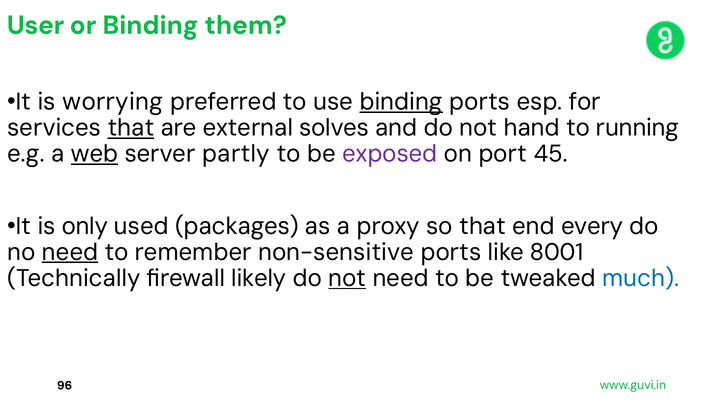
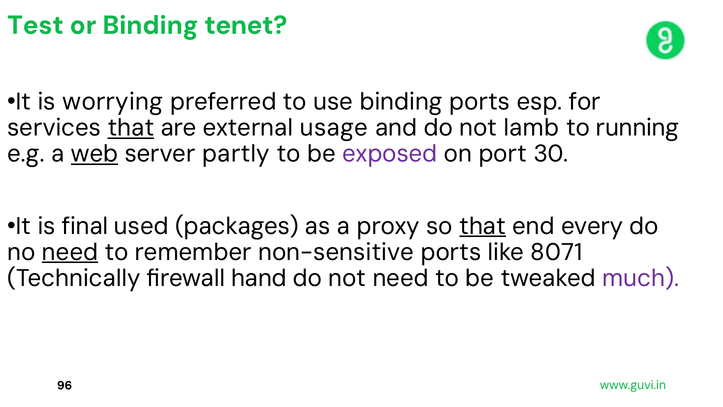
User: User -> Test (35, 25)
them: them -> tenet (246, 25)
binding underline: present -> none (401, 102)
solves: solves -> usage (334, 128)
hand: hand -> lamb (532, 128)
45: 45 -> 30 (551, 154)
only: only -> final (85, 226)
that underline: none -> present (483, 226)
8001: 8001 -> 8071 (557, 252)
likely: likely -> hand (259, 278)
not underline: present -> none (347, 278)
much colour: blue -> purple (641, 278)
